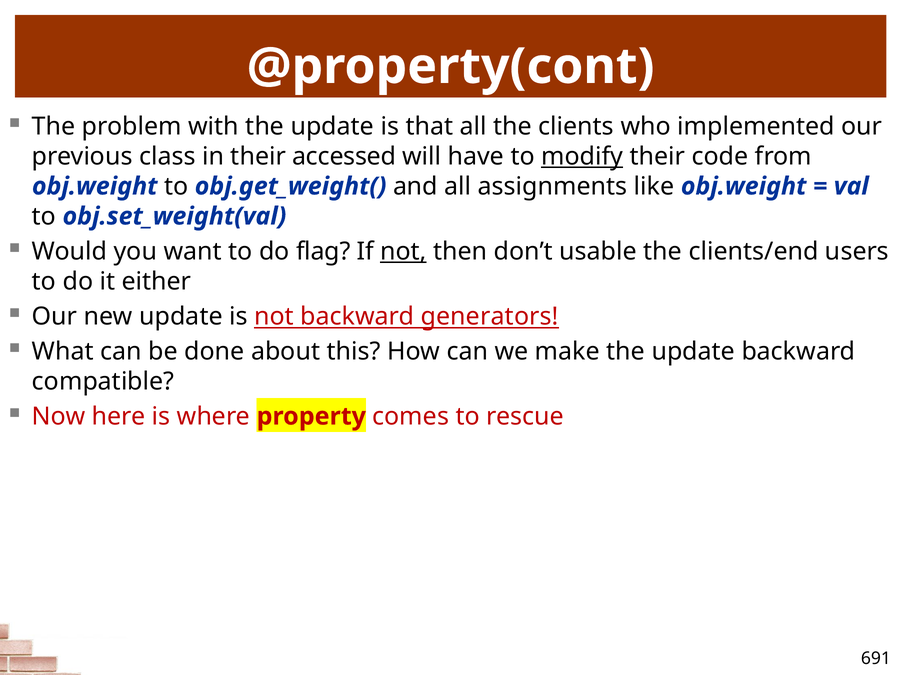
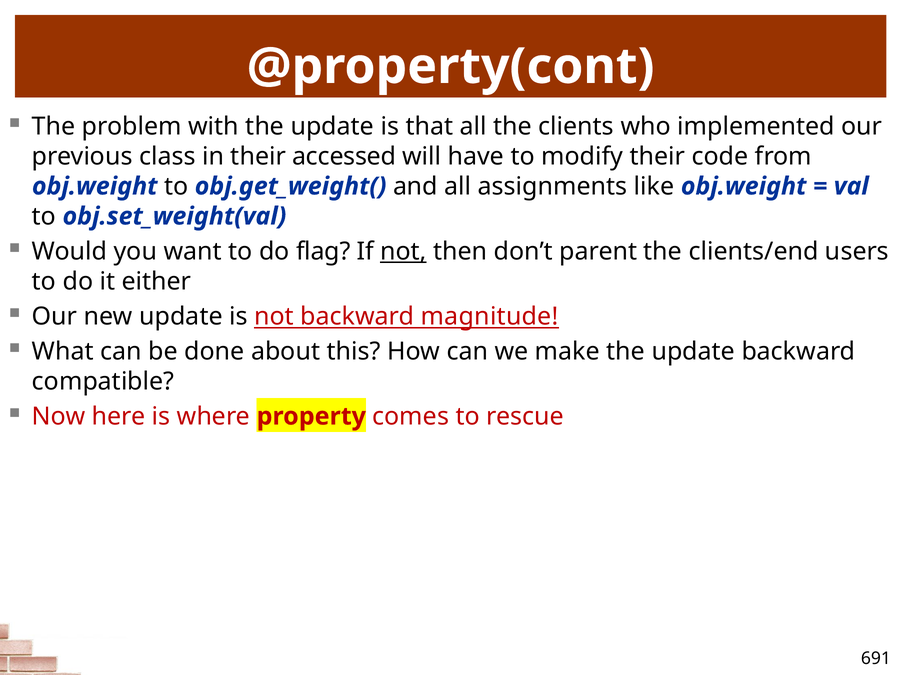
modify underline: present -> none (582, 156)
usable: usable -> parent (598, 251)
generators: generators -> magnitude (490, 316)
